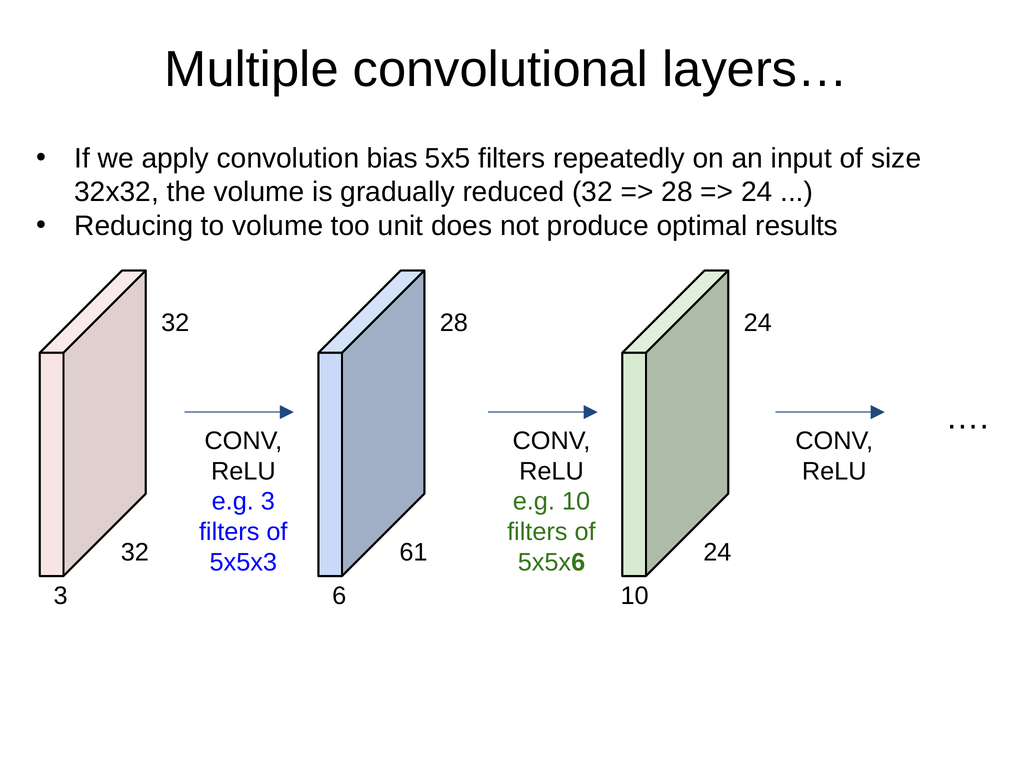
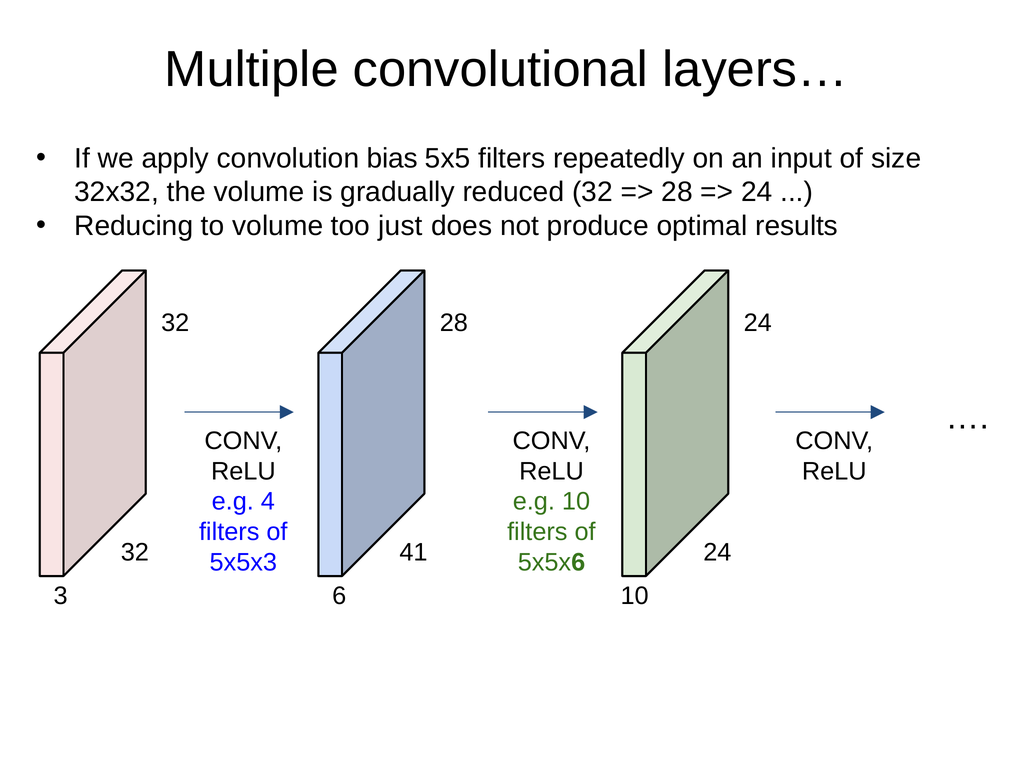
unit: unit -> just (400, 226)
e.g 3: 3 -> 4 (268, 501)
61: 61 -> 41 (413, 552)
